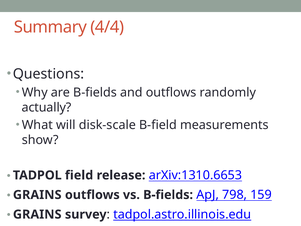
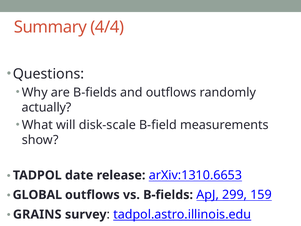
field: field -> date (79, 175)
GRAINS: GRAINS -> GLOBAL (37, 195)
798: 798 -> 299 (235, 195)
